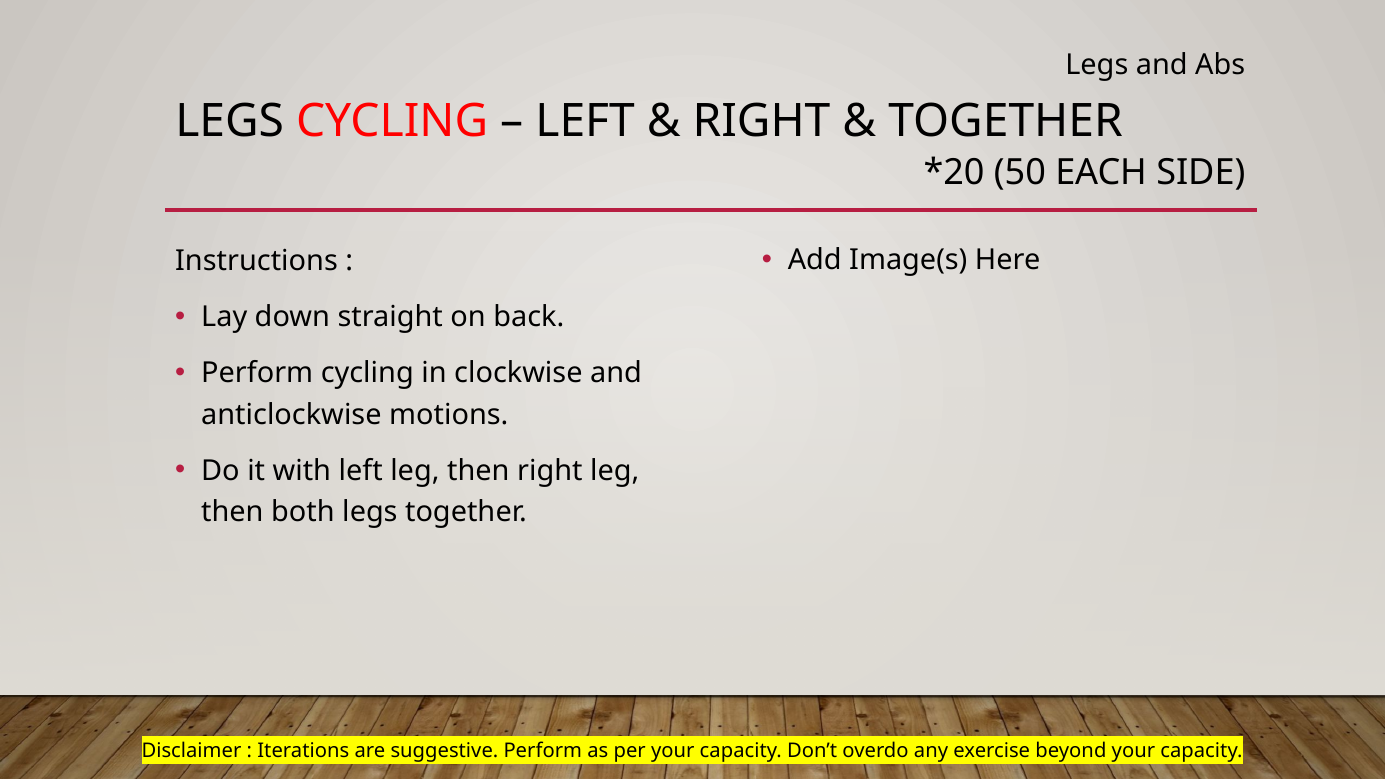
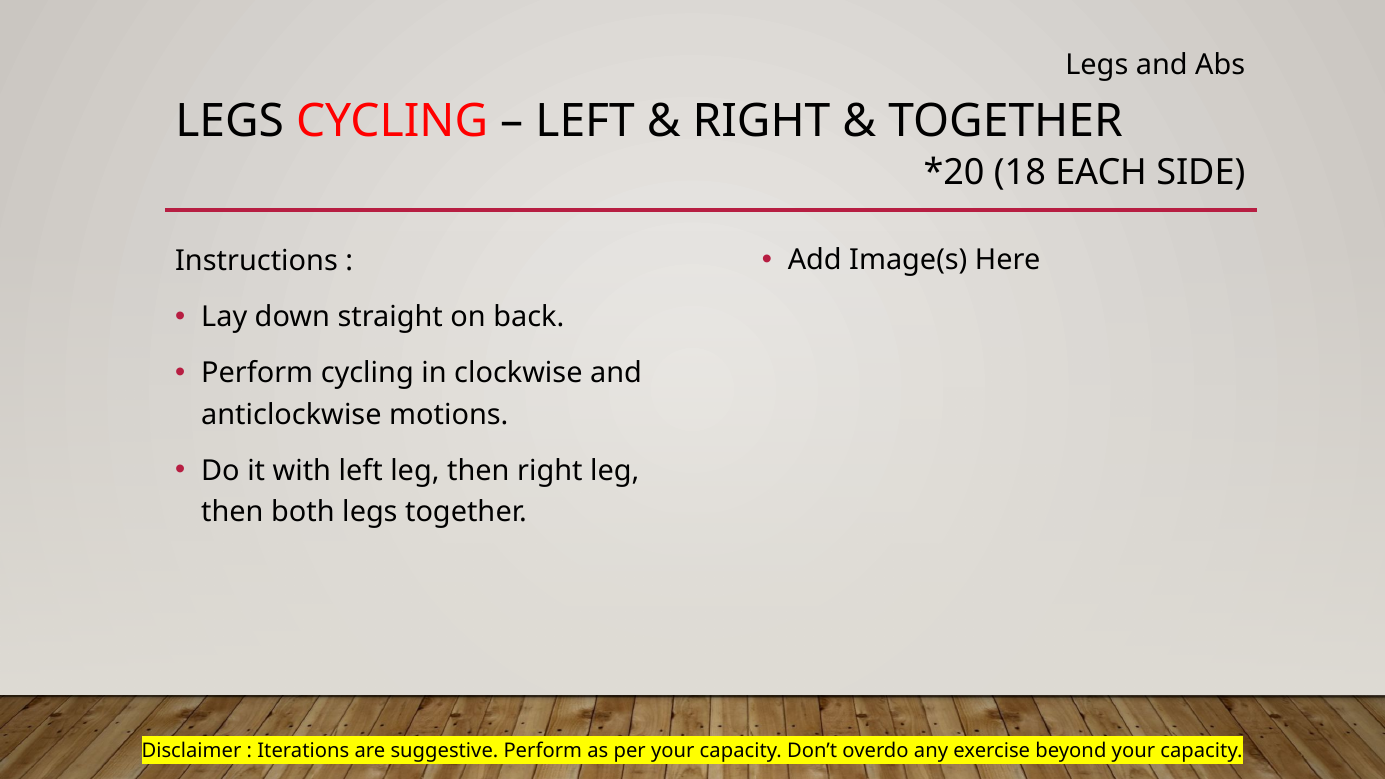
50: 50 -> 18 (1020, 172)
